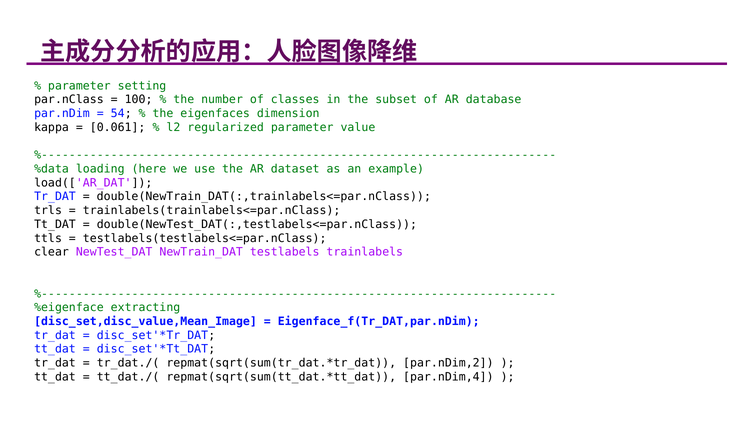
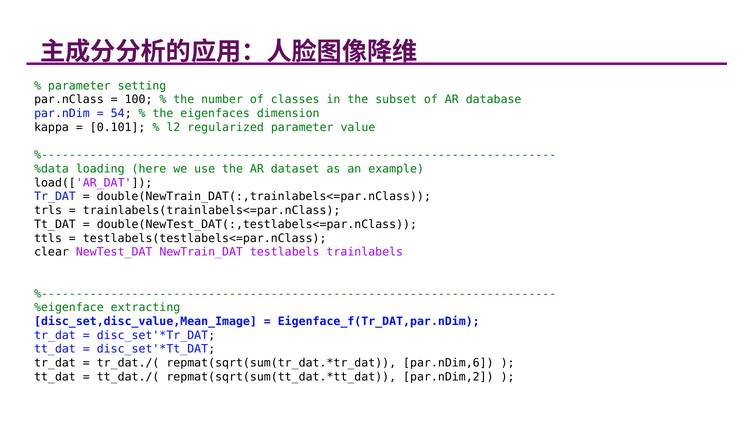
0.061: 0.061 -> 0.101 (118, 127)
par.nDim,2: par.nDim,2 -> par.nDim,6 (448, 363)
par.nDim,4: par.nDim,4 -> par.nDim,2 (448, 377)
